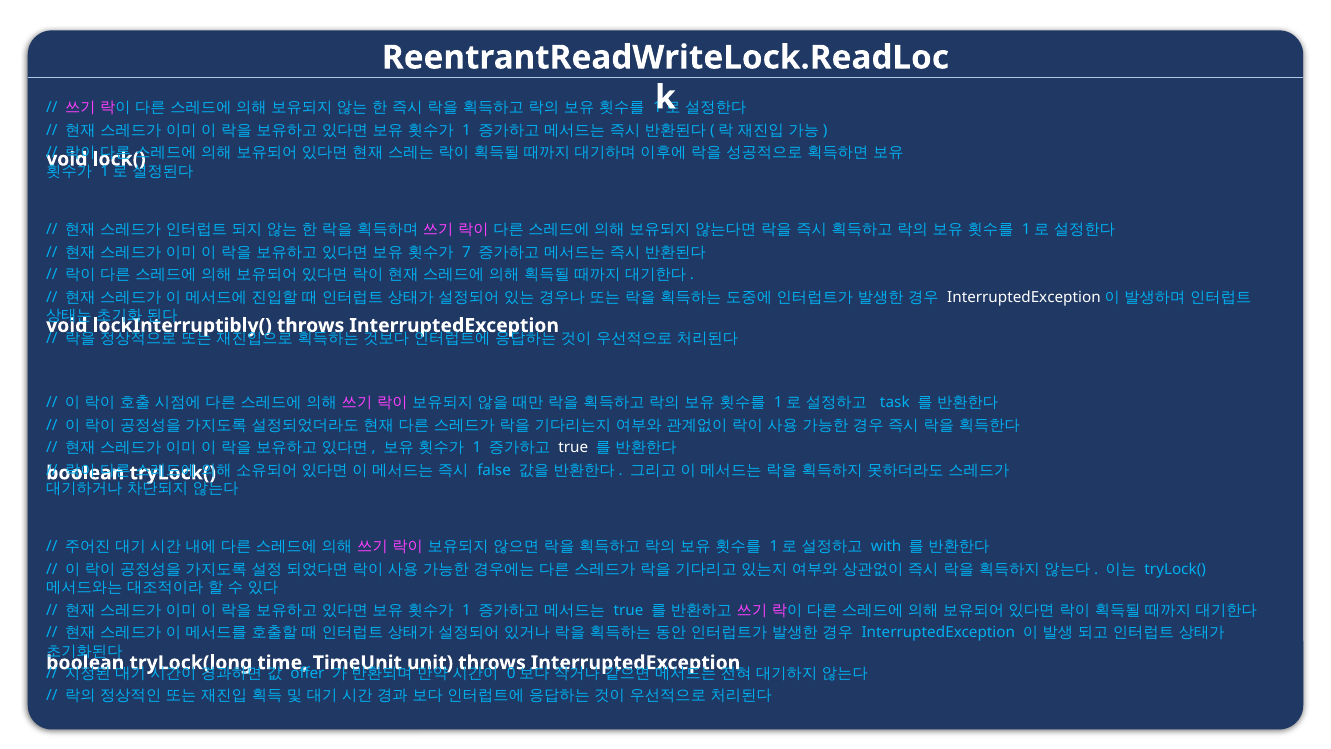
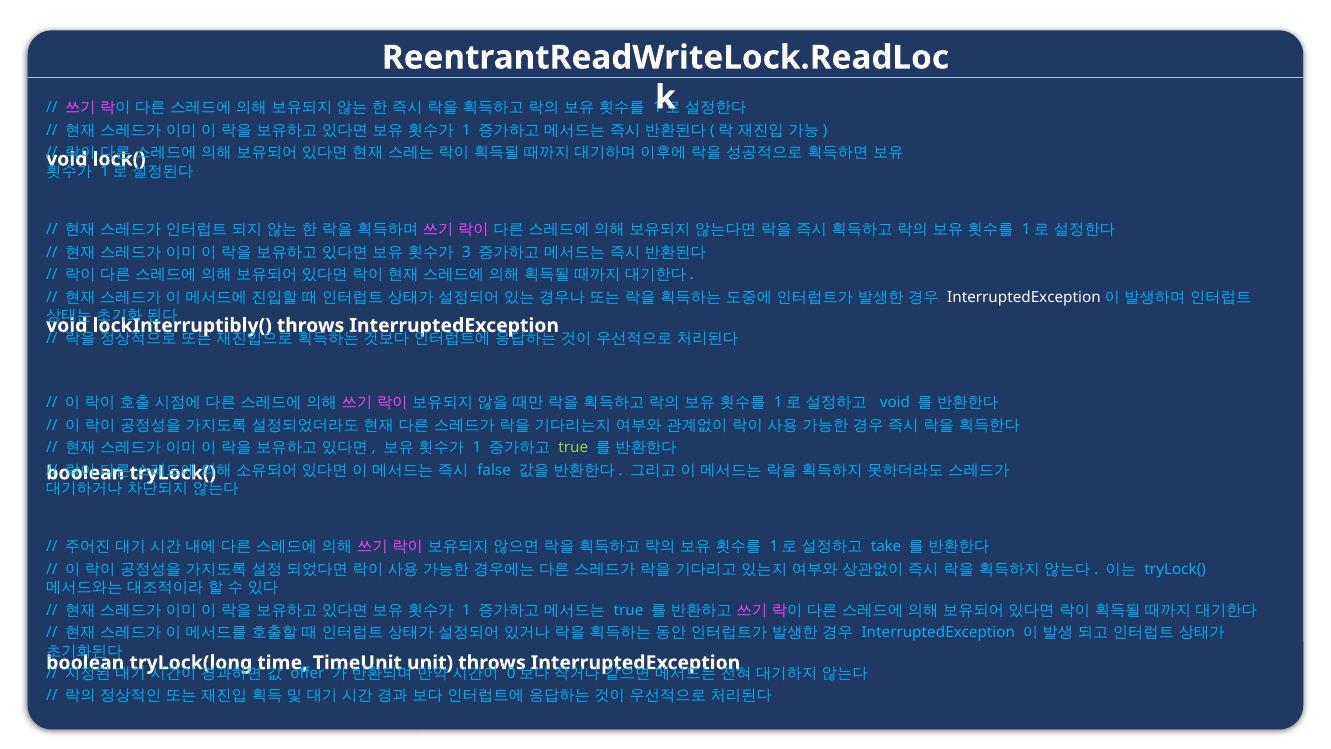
7: 7 -> 3 (466, 252)
task: task -> void (895, 403)
true colour: white -> light green (573, 448)
with: with -> take (886, 547)
